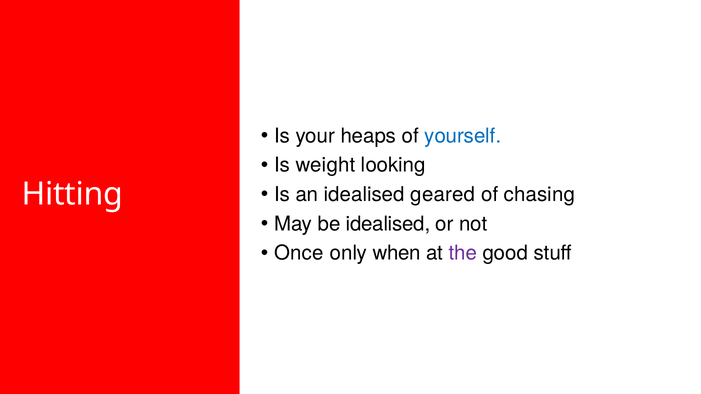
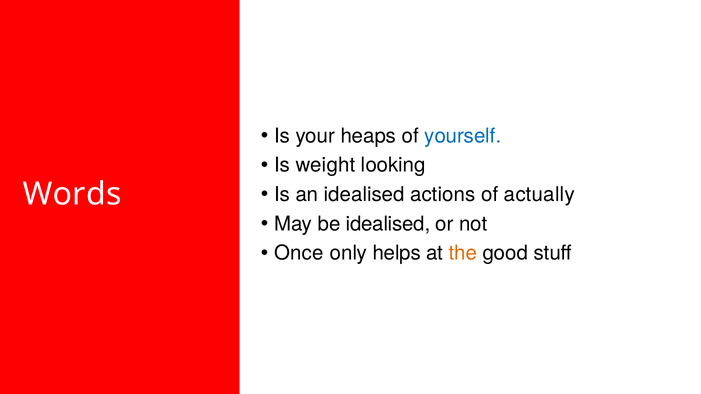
geared: geared -> actions (443, 195)
chasing: chasing -> actually (539, 195)
Hitting: Hitting -> Words (72, 194)
when: when -> helps (397, 253)
the colour: purple -> orange (463, 253)
